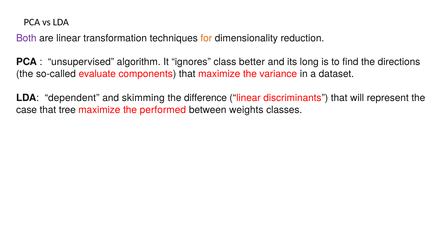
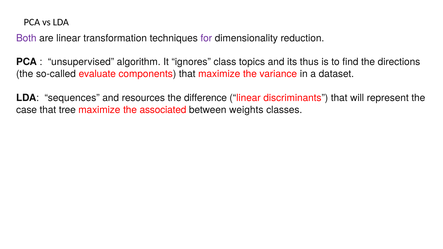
for colour: orange -> purple (206, 38)
better: better -> topics (252, 62)
long: long -> thus (309, 62)
dependent: dependent -> sequences (72, 98)
skimming: skimming -> resources (143, 98)
performed: performed -> associated (163, 110)
